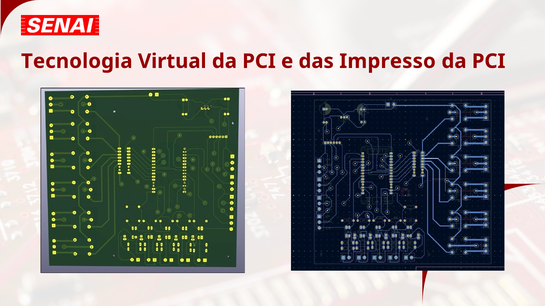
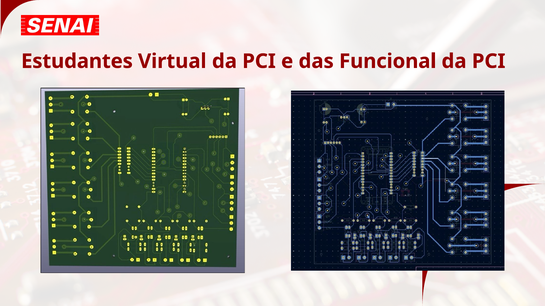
Tecnologia: Tecnologia -> Estudantes (77, 61)
Impresso: Impresso -> Funcional (388, 61)
